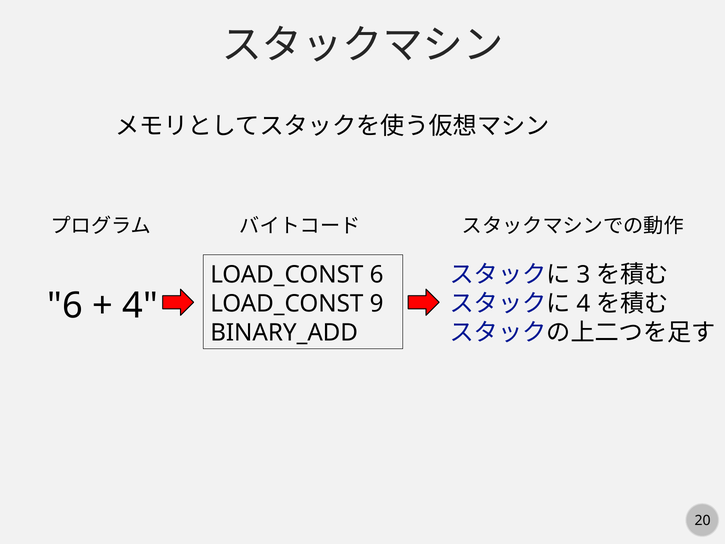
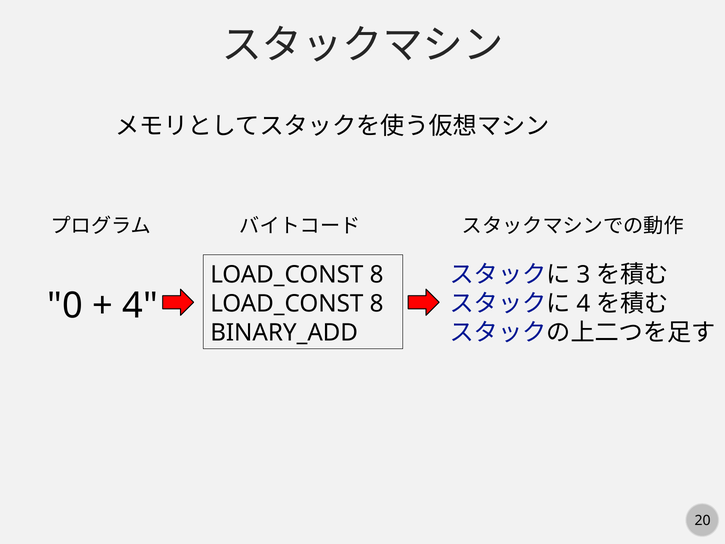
6: 6 -> 8 (377, 274)
6: 6 -> 0 (65, 305)
9: 9 -> 8 (377, 303)
